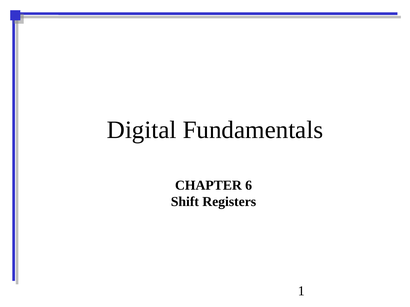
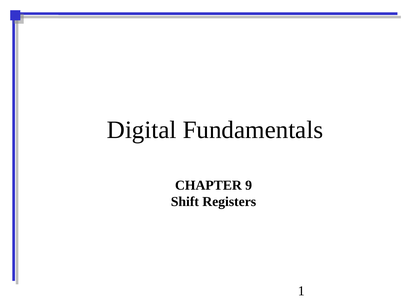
6: 6 -> 9 (249, 186)
